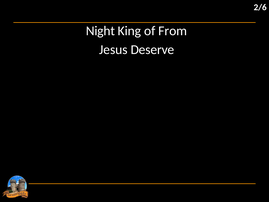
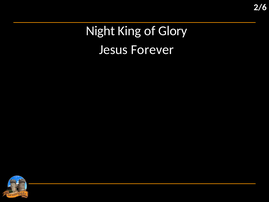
From: From -> Glory (173, 31)
Deserve: Deserve -> Forever (152, 50)
